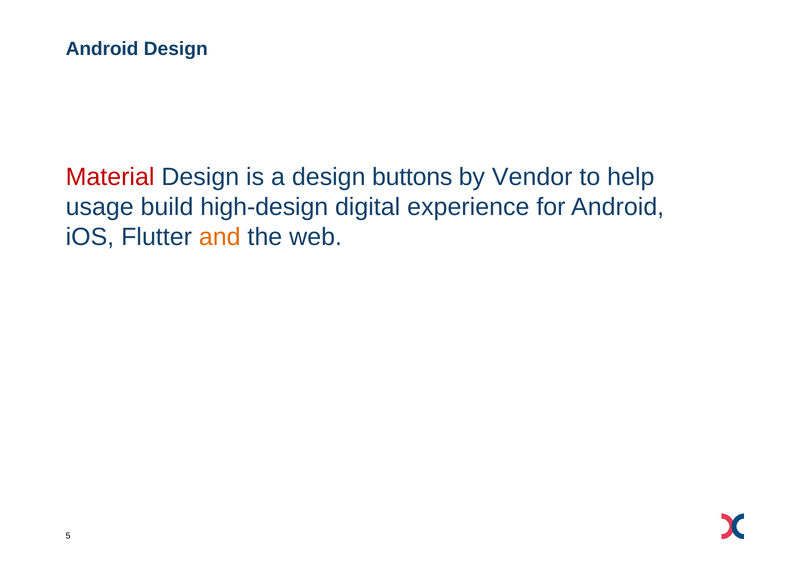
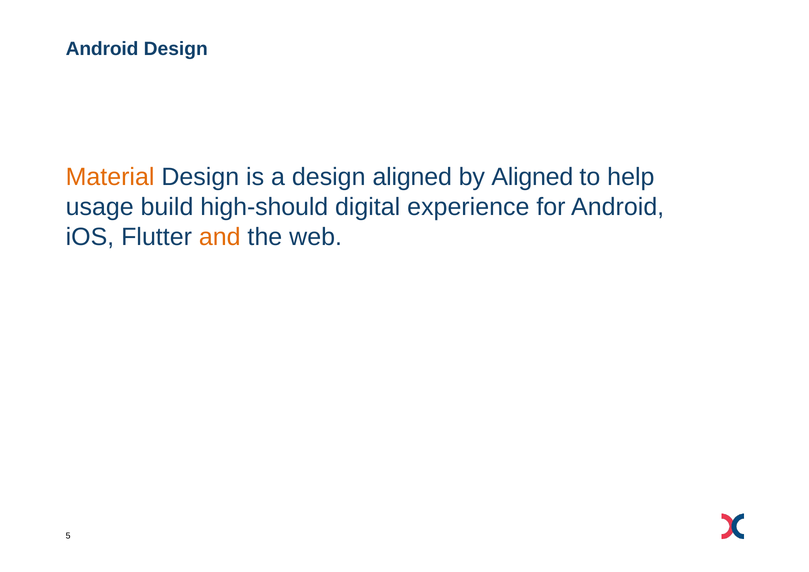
Material colour: red -> orange (110, 177)
design buttons: buttons -> aligned (412, 177)
by Vendor: Vendor -> Aligned (532, 177)
high-design: high-design -> high-should (264, 207)
